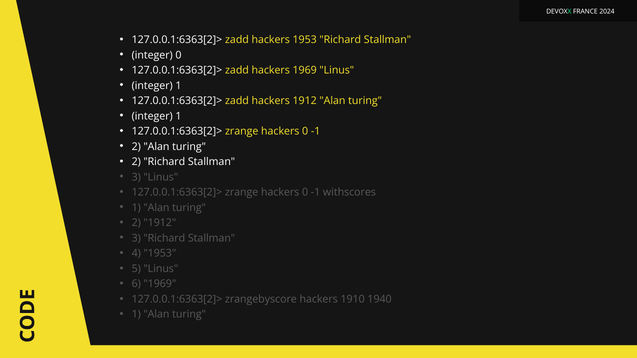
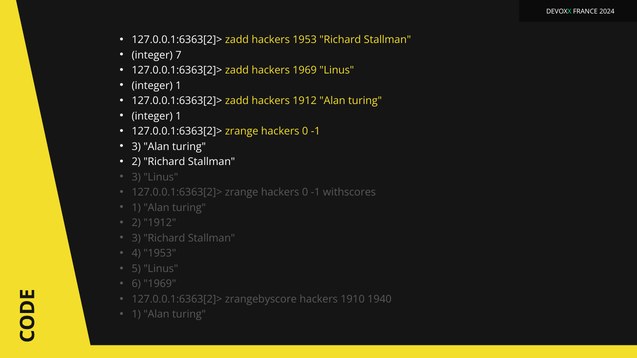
integer 0: 0 -> 7 (178, 55)
2: 2 -> 3 (136, 147)
